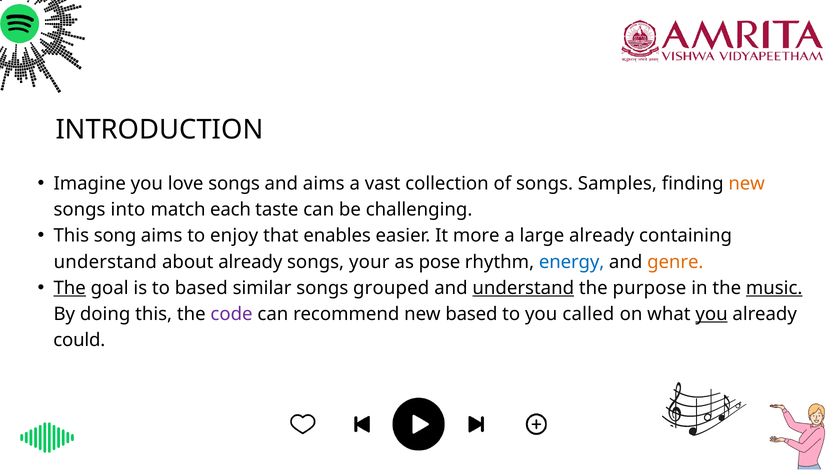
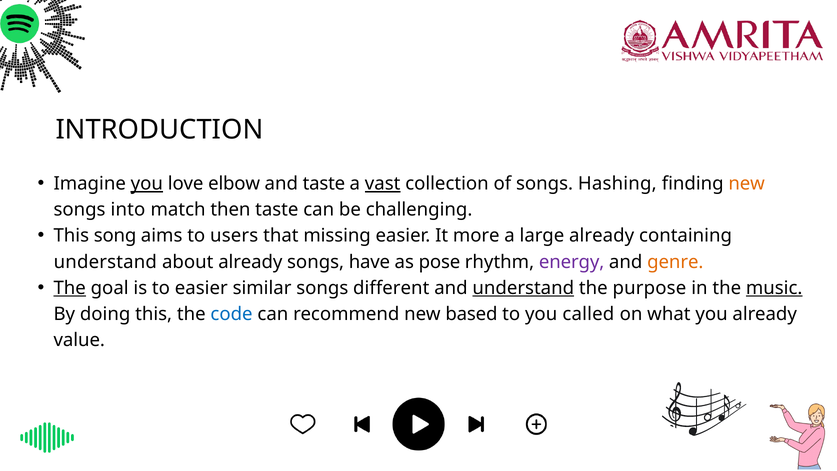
you underline: none -> present (147, 184)
love songs: songs -> elbow (234, 184)
and aims: aims -> taste (324, 184)
vast underline: none -> present (383, 184)
Samples: Samples -> Hashing (617, 184)
each: each -> then (230, 210)
enjoy: enjoy -> users (234, 236)
enables: enables -> missing (337, 236)
your: your -> have (369, 262)
energy colour: blue -> purple (572, 262)
to based: based -> easier (201, 288)
grouped: grouped -> different (391, 288)
code colour: purple -> blue (232, 314)
you underline: present -> none (712, 314)
could: could -> value (79, 340)
